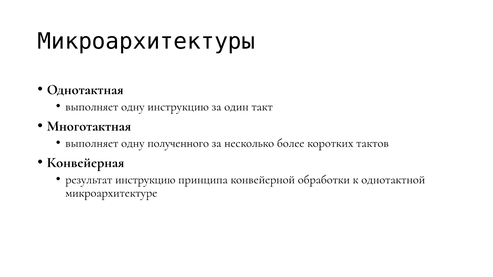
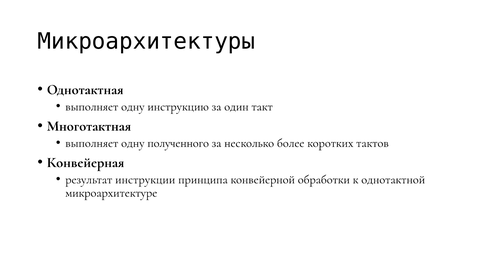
результат инструкцию: инструкцию -> инструкции (145, 180)
